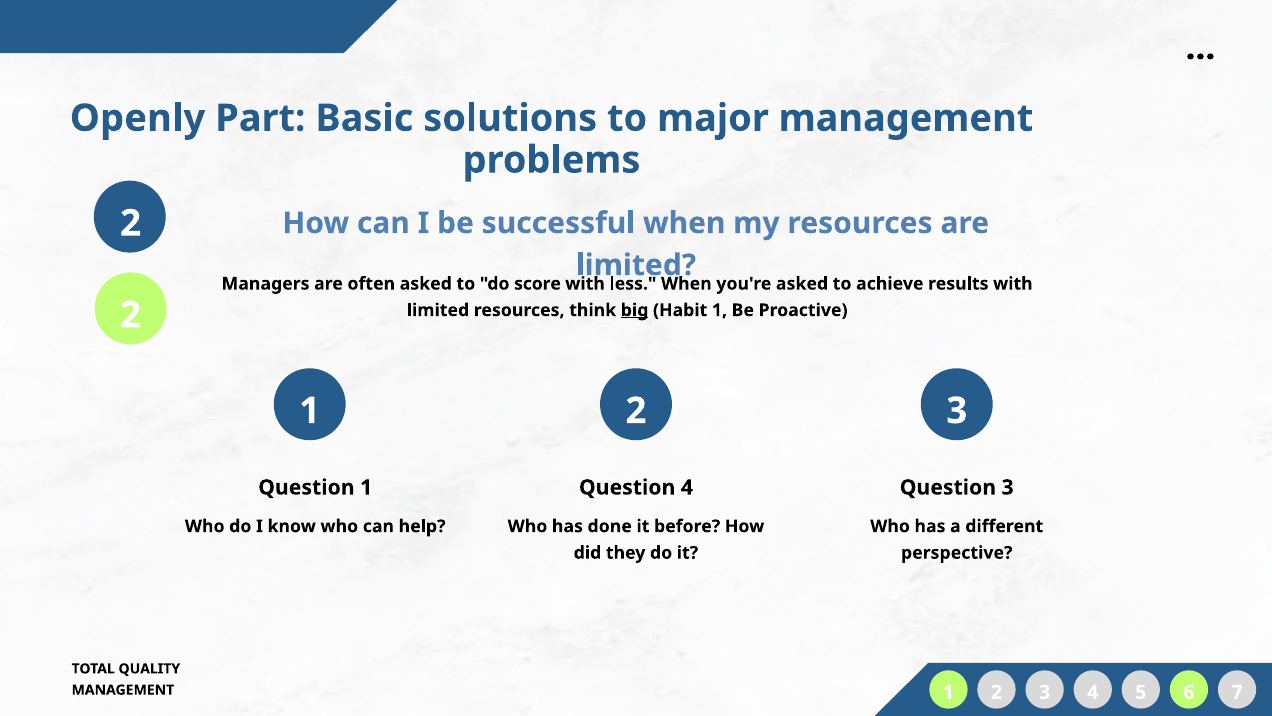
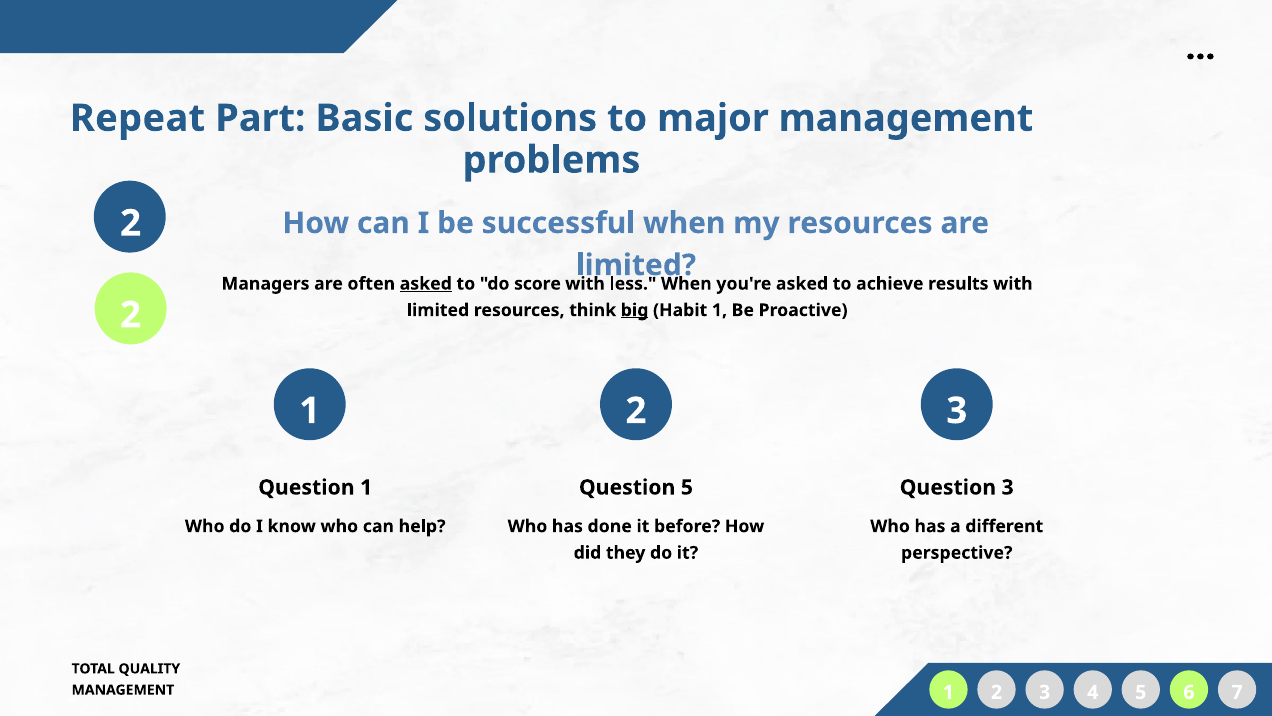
Openly: Openly -> Repeat (137, 118)
asked underline: none -> present (426, 284)
Question 4: 4 -> 5 (687, 487)
